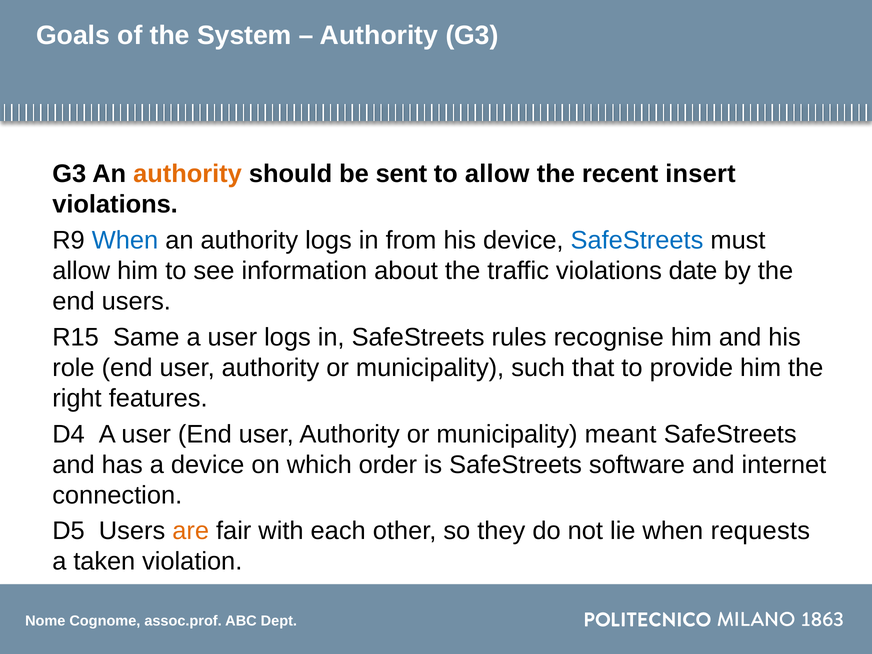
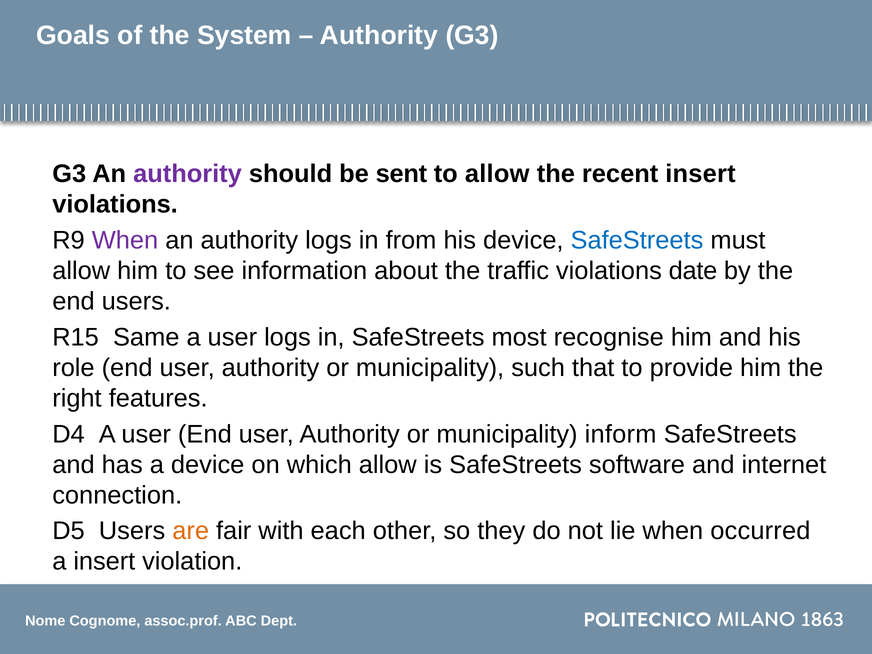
authority colour: orange -> purple (188, 174)
When colour: blue -> purple (125, 240)
rules: rules -> most (519, 337)
meant: meant -> inform (621, 434)
which order: order -> allow (388, 465)
requests: requests -> occurred (760, 531)
a taken: taken -> insert (104, 562)
